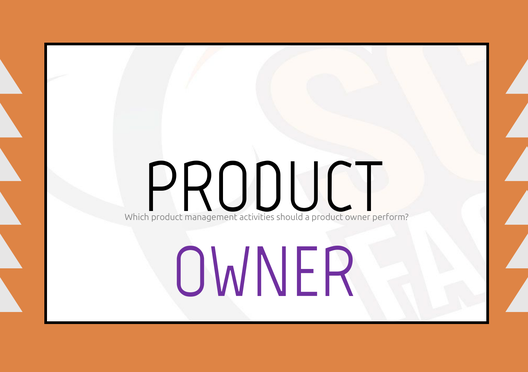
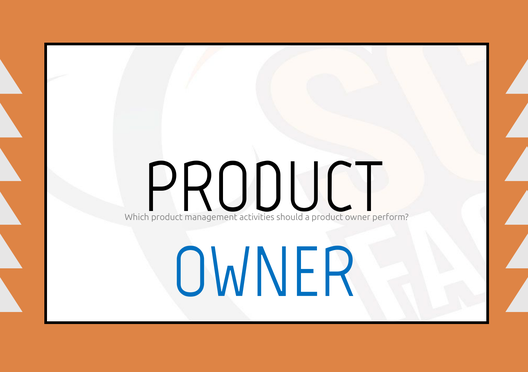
OWNER colour: purple -> blue (264, 273)
